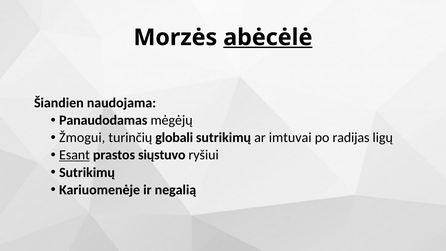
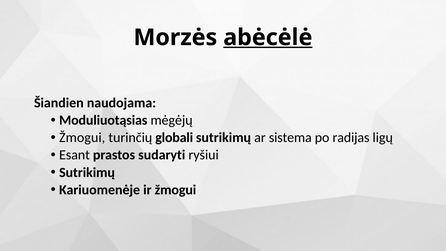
Panaudodamas: Panaudodamas -> Moduliuotąsias (103, 120)
imtuvai: imtuvai -> sistema (290, 138)
Esant underline: present -> none (74, 155)
siųstuvo: siųstuvo -> sudaryti (162, 155)
ir negalią: negalią -> žmogui (175, 190)
